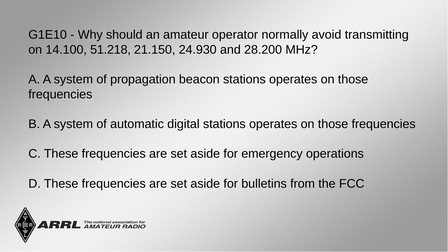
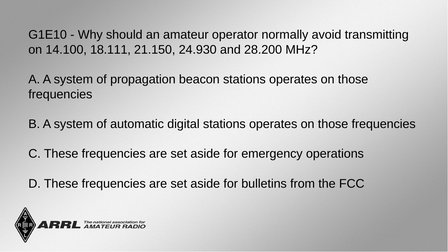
51.218: 51.218 -> 18.111 (110, 50)
